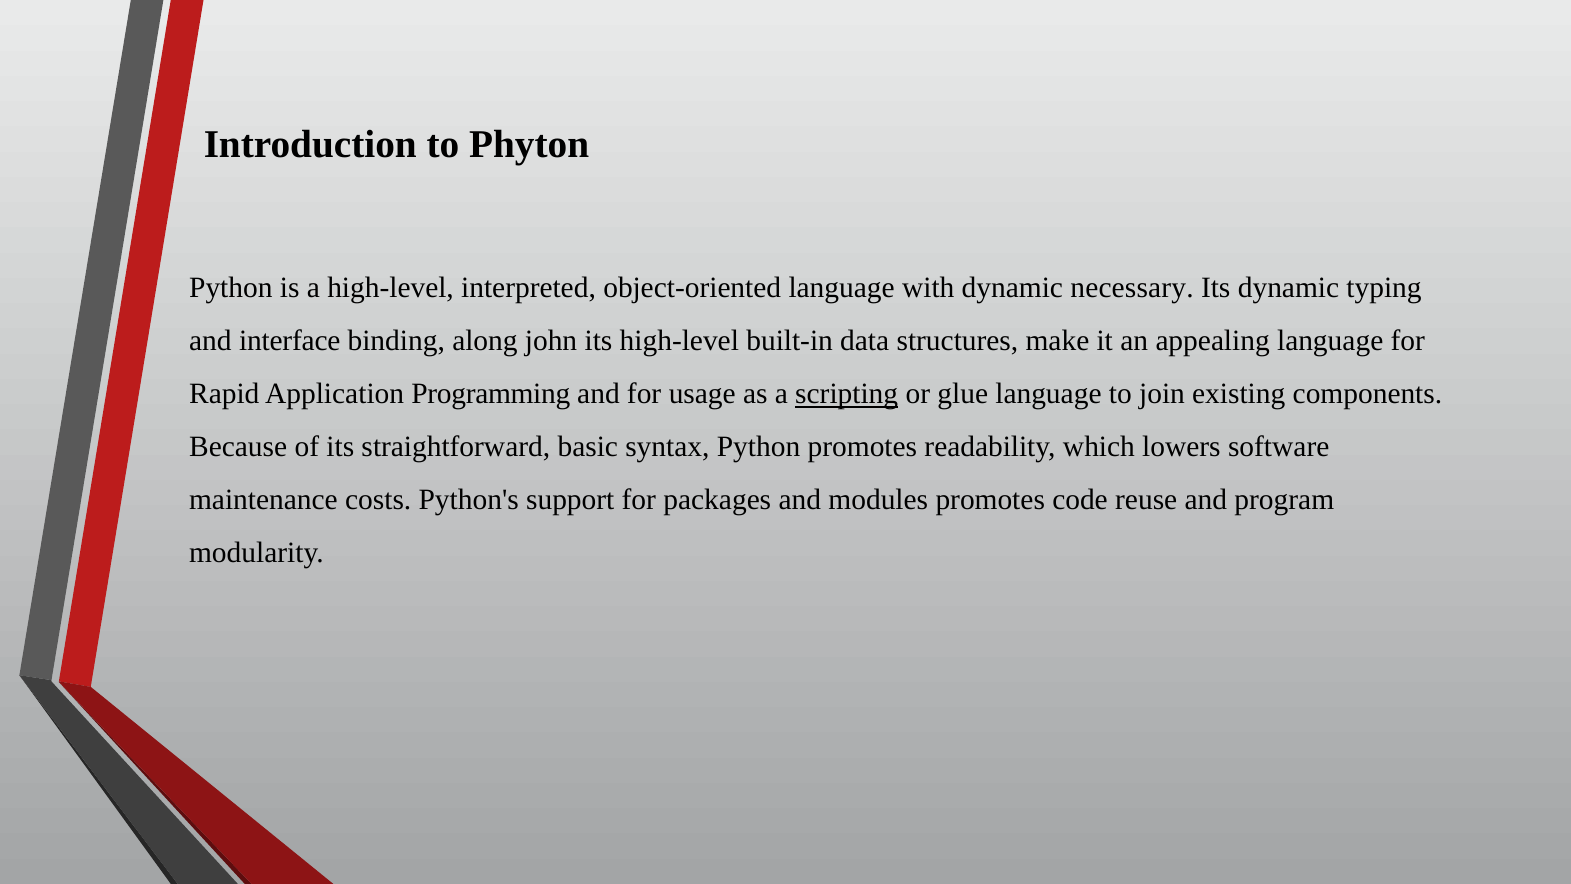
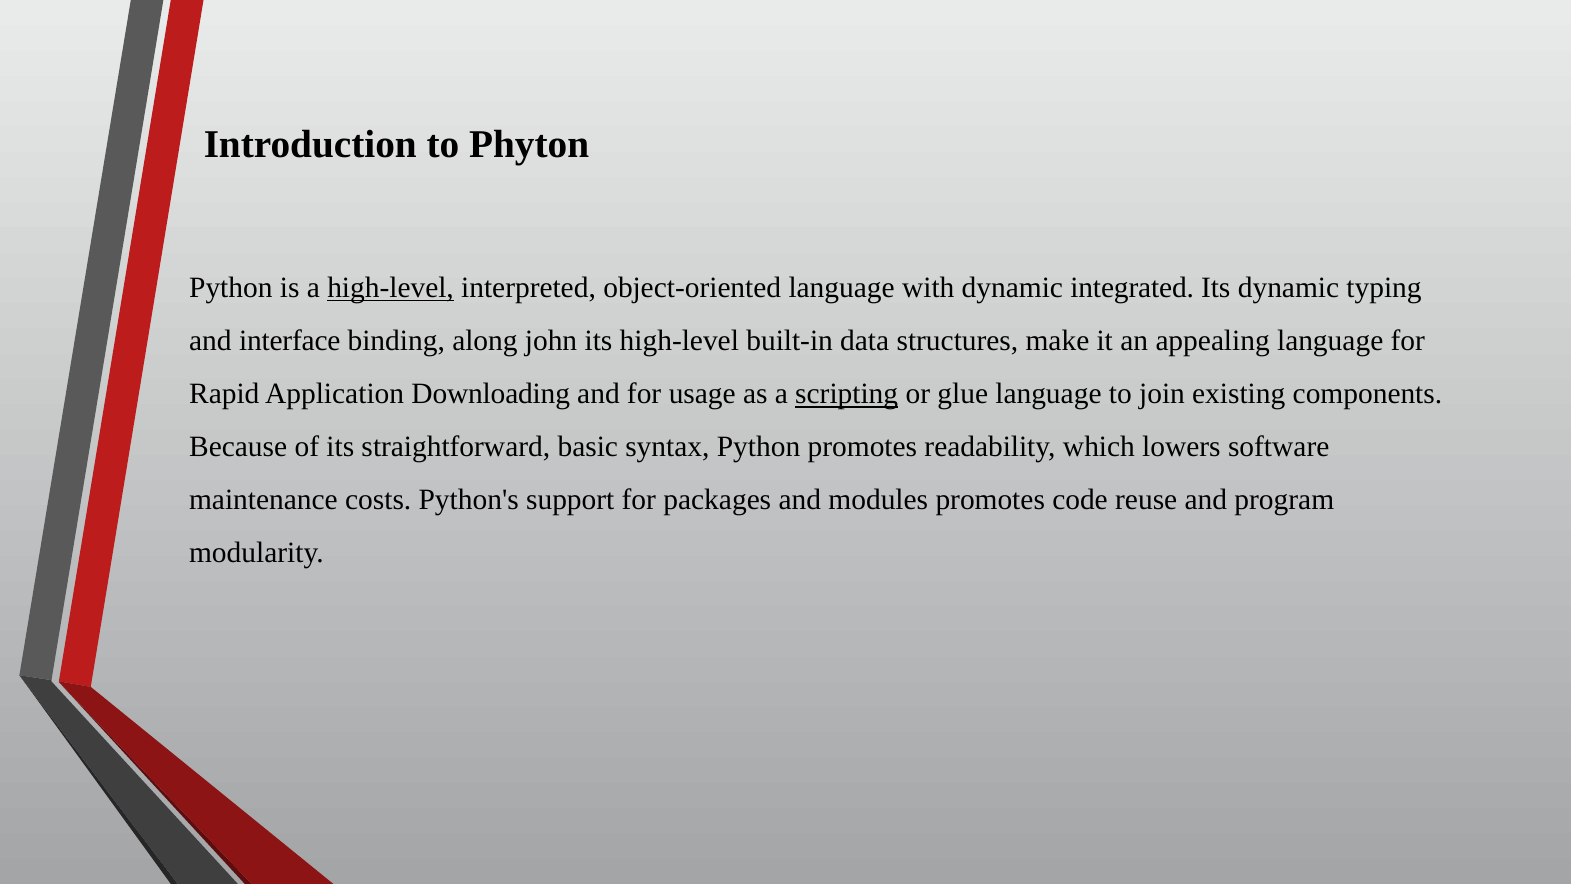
high-level underline: none -> present (391, 288)
necessary: necessary -> integrated (1132, 288)
Programming: Programming -> Downloading (491, 394)
